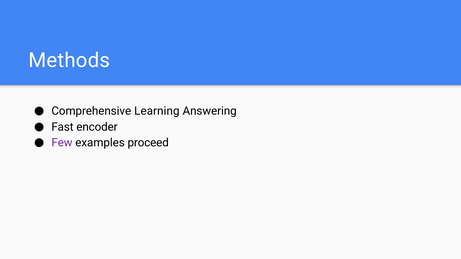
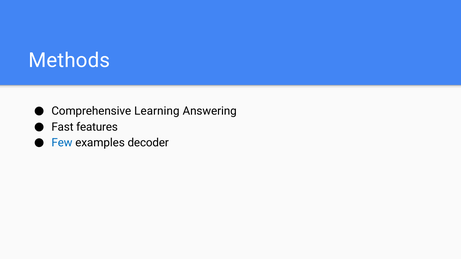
encoder: encoder -> features (97, 127)
Few colour: purple -> blue (62, 143)
proceed: proceed -> decoder (148, 143)
